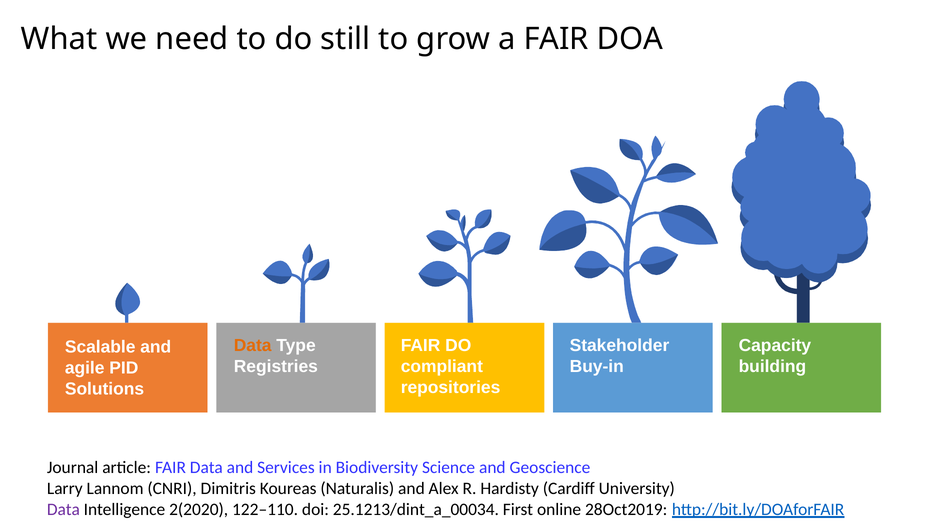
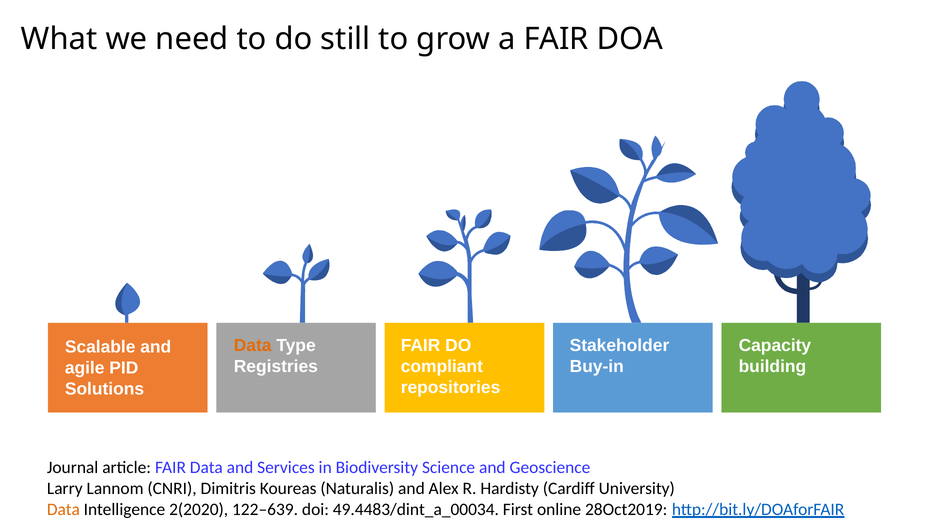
Data colour: purple -> orange (63, 509)
122–110: 122–110 -> 122–639 (265, 509)
25.1213/dint_a_00034: 25.1213/dint_a_00034 -> 49.4483/dint_a_00034 (416, 509)
